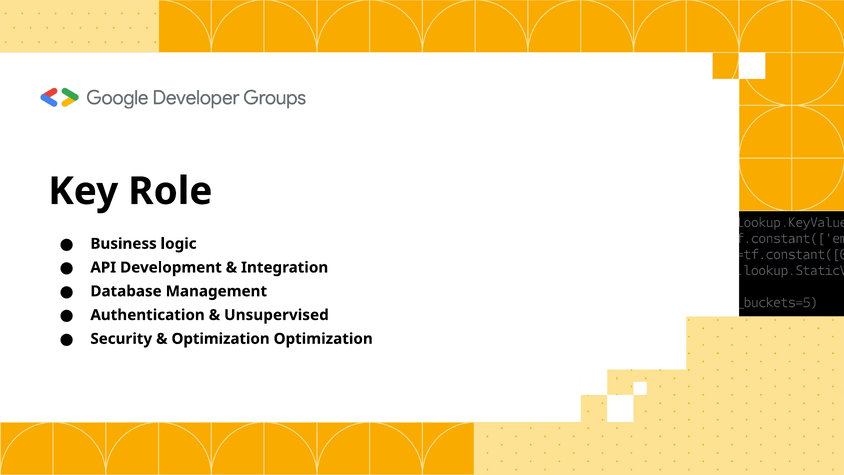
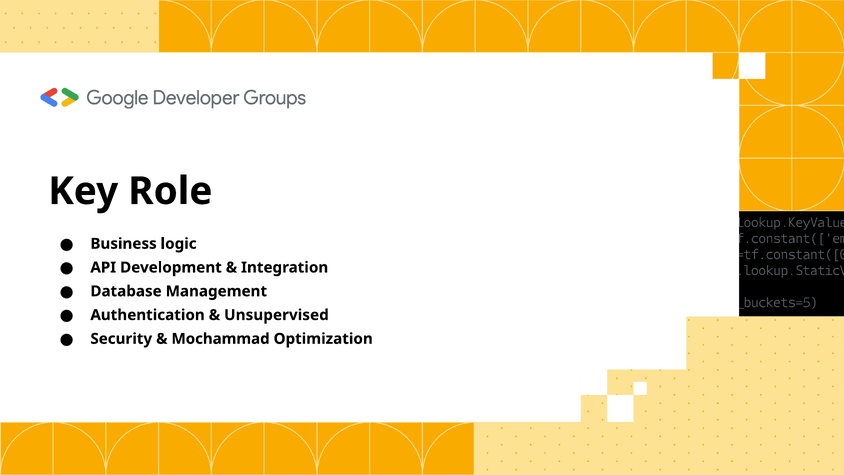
Optimization: Optimization -> Mochammad (221, 339)
